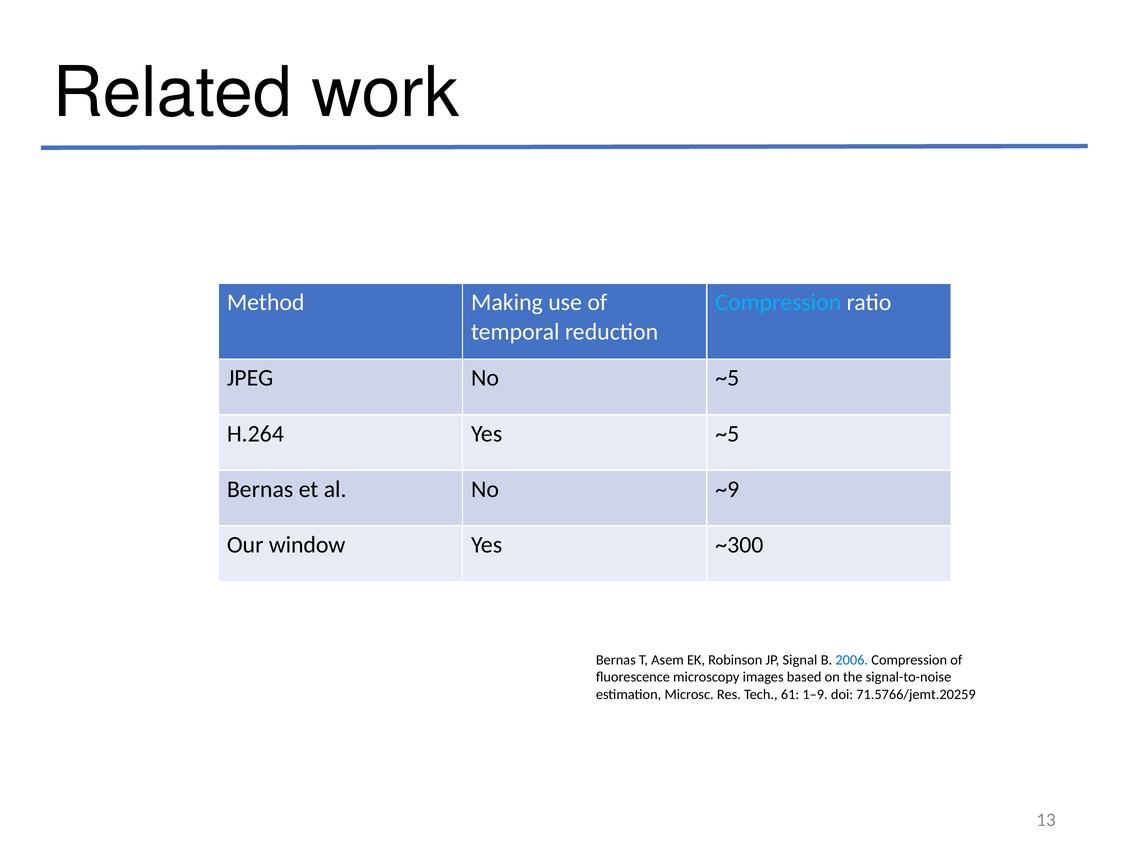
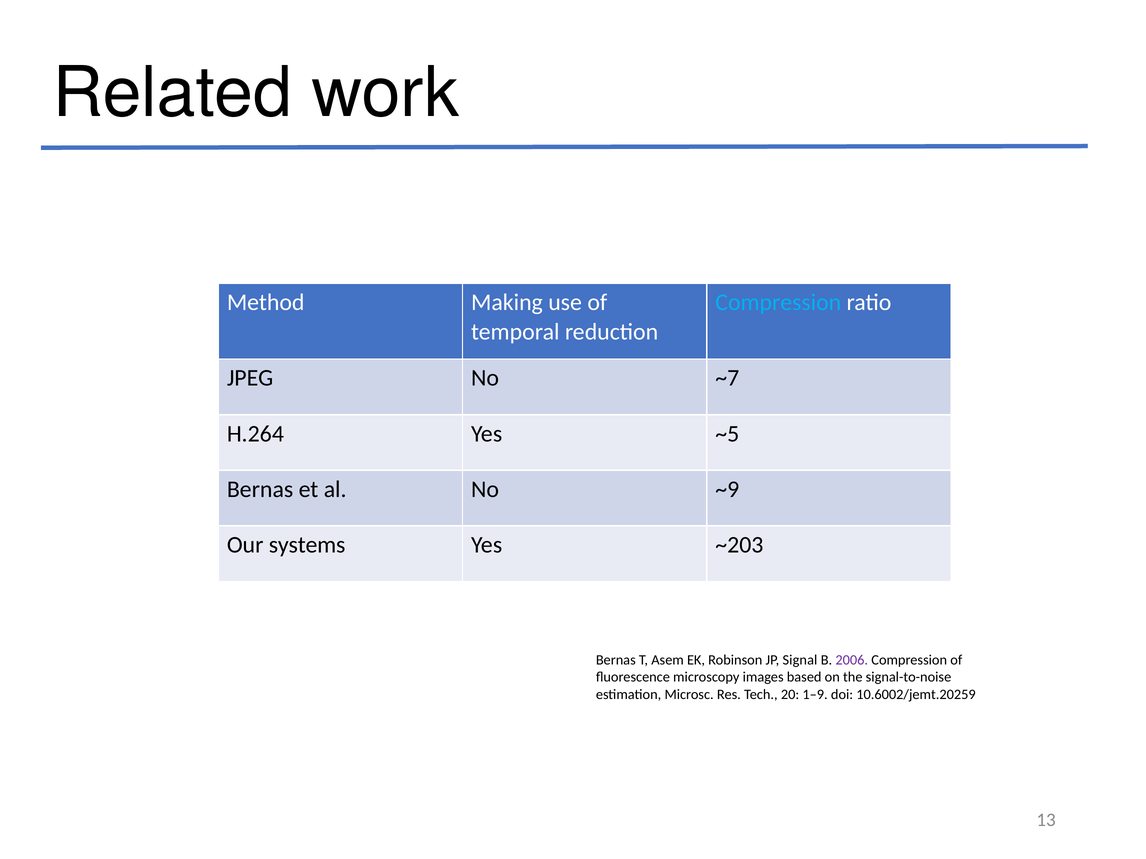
No ~5: ~5 -> ~7 (727, 378)
window: window -> systems (307, 545)
~300: ~300 -> ~203 (739, 545)
2006 colour: blue -> purple (852, 660)
61: 61 -> 20 (790, 695)
71.5766/jemt.20259: 71.5766/jemt.20259 -> 10.6002/jemt.20259 (916, 695)
